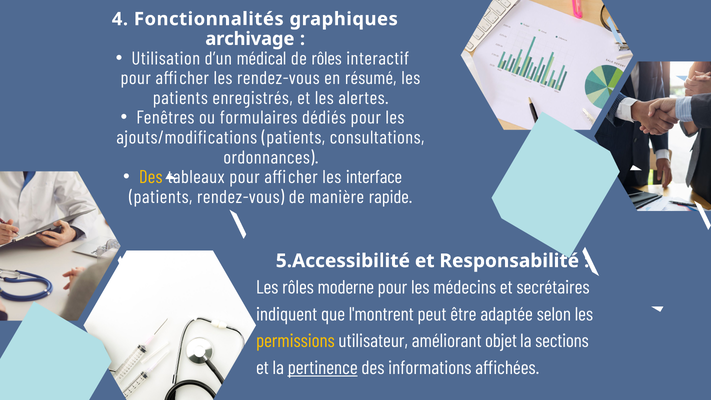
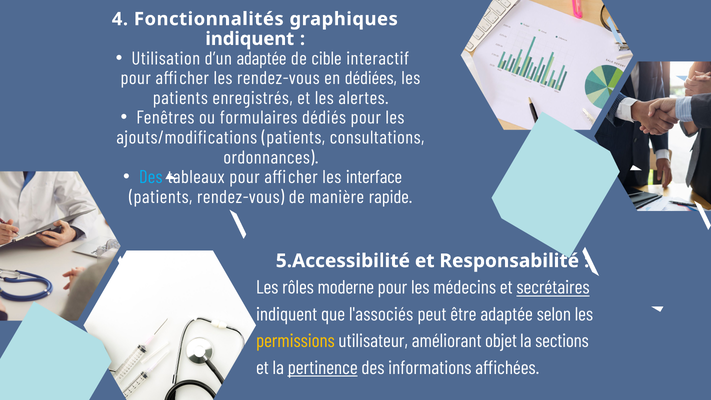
archivage: archivage -> indiquent (250, 39)
d’un médical: médical -> adaptée (262, 59)
de rôles: rôles -> cible (327, 59)
résumé: résumé -> dédiées (371, 78)
Des colour: yellow -> light blue (151, 177)
secrétaires underline: none -> present (553, 288)
l'montrent: l'montrent -> l'associés (381, 314)
